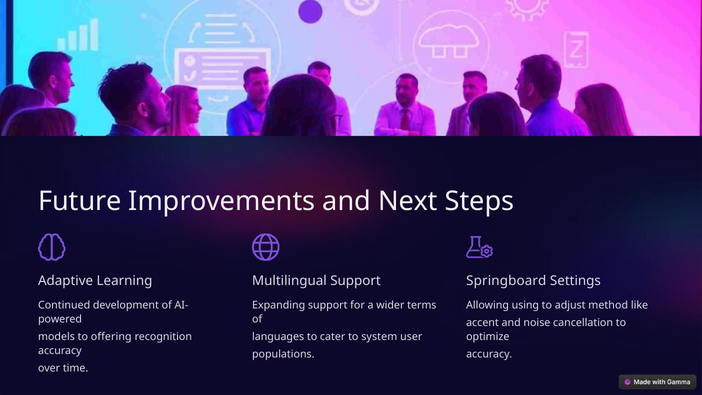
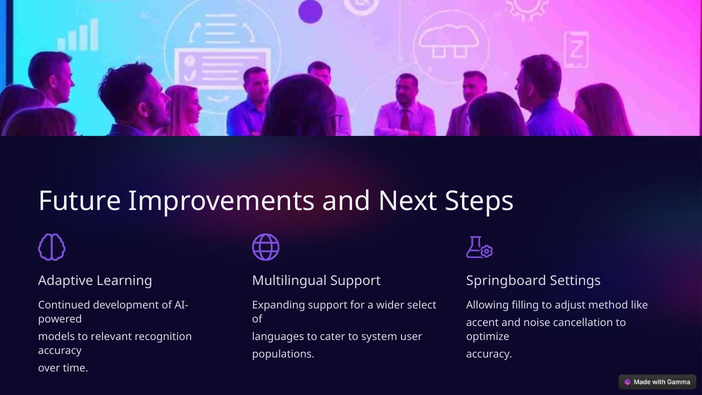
terms: terms -> select (422, 305)
using: using -> filling (525, 305)
offering: offering -> relevant (111, 337)
